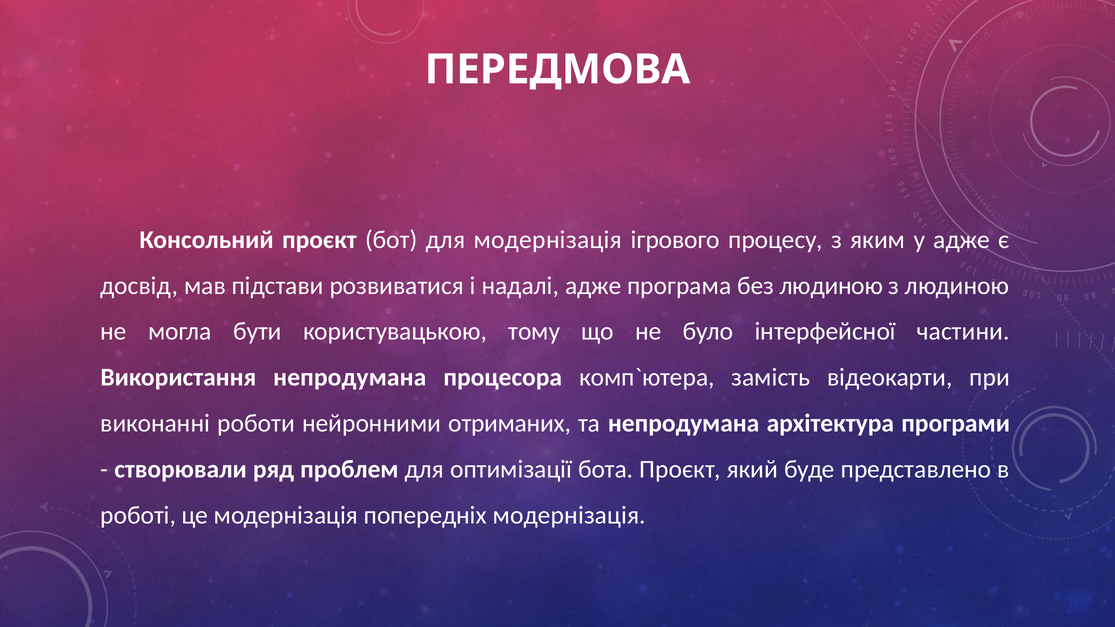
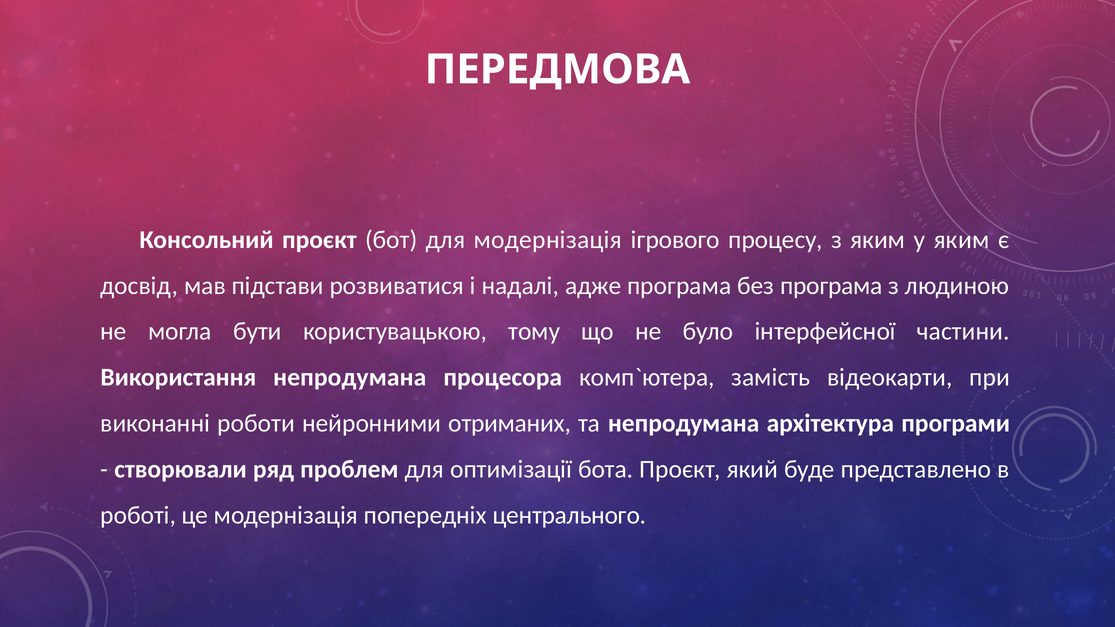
у адже: адже -> яким (961, 240)
без людиною: людиною -> програма (831, 286)
попередніх модернізація: модернізація -> центрального (569, 515)
